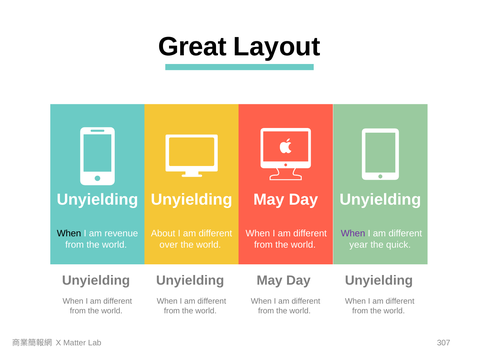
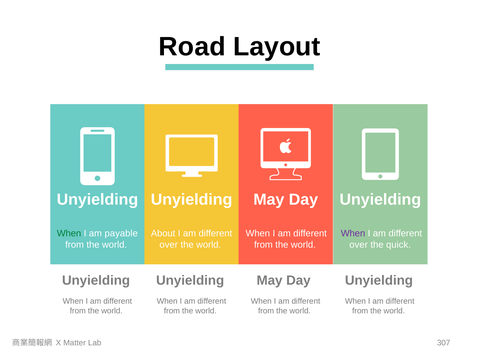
Great: Great -> Road (192, 47)
When colour: black -> green (69, 234)
revenue: revenue -> payable (121, 234)
year: year -> over (359, 245)
